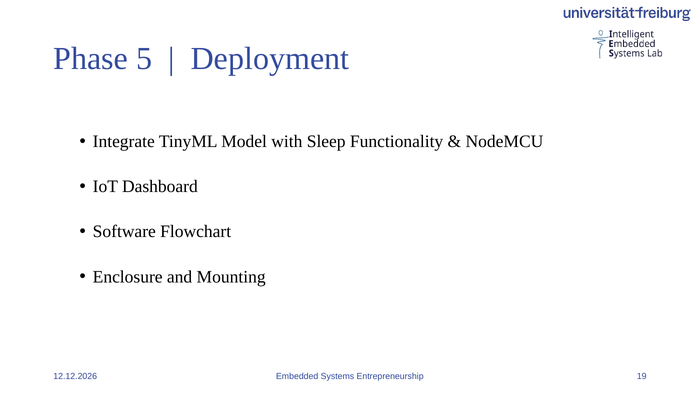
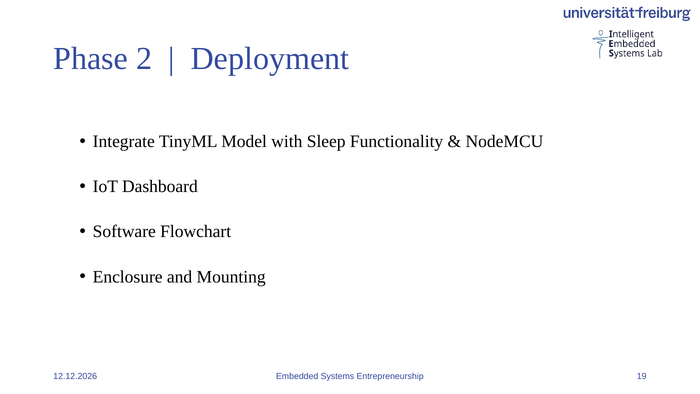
5: 5 -> 2 (144, 59)
